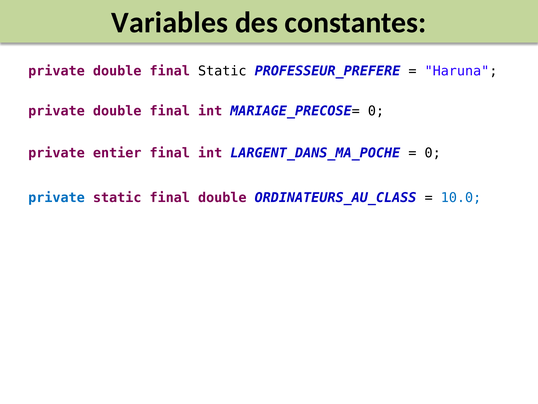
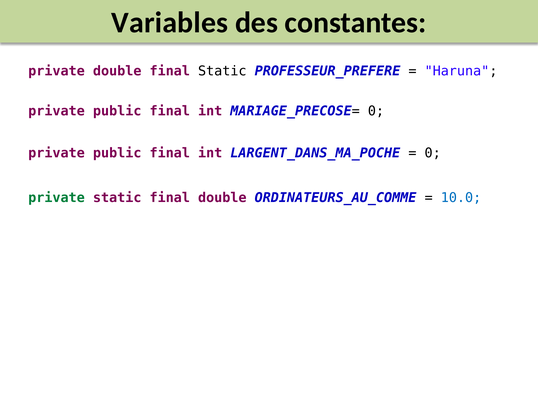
double: double -> public (117, 111)
entier: entier -> public (117, 153)
private colour: blue -> green (57, 197)
ORDINATEURS_AU_CLASS: ORDINATEURS_AU_CLASS -> ORDINATEURS_AU_COMME (336, 197)
